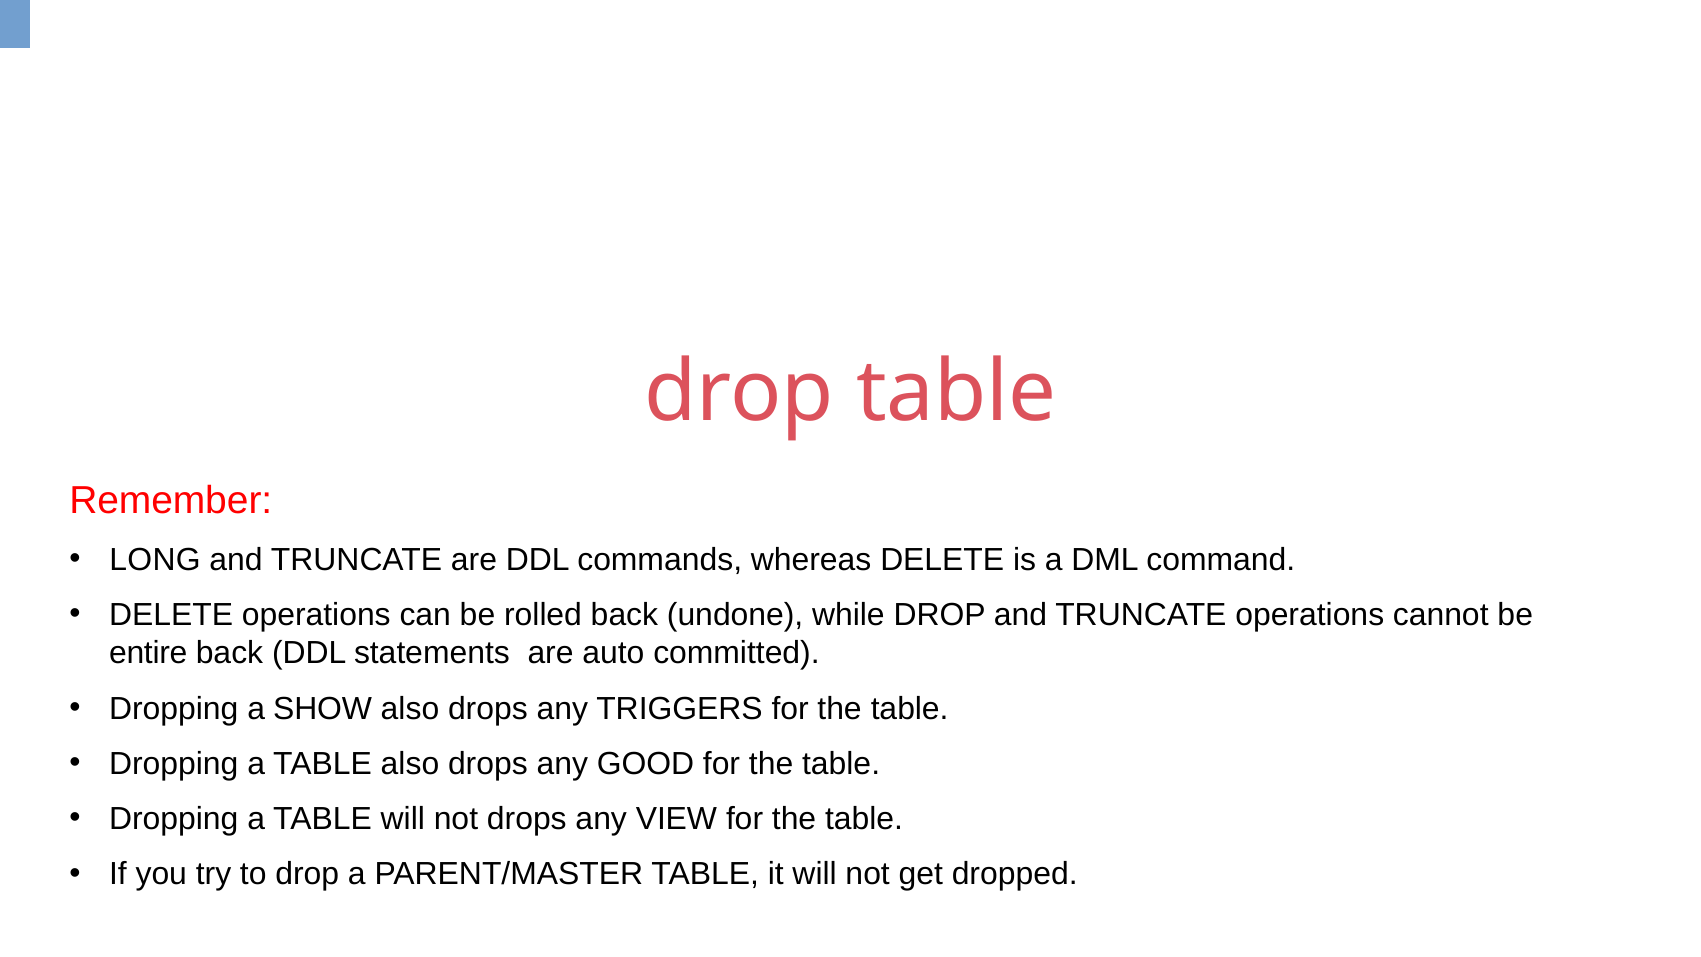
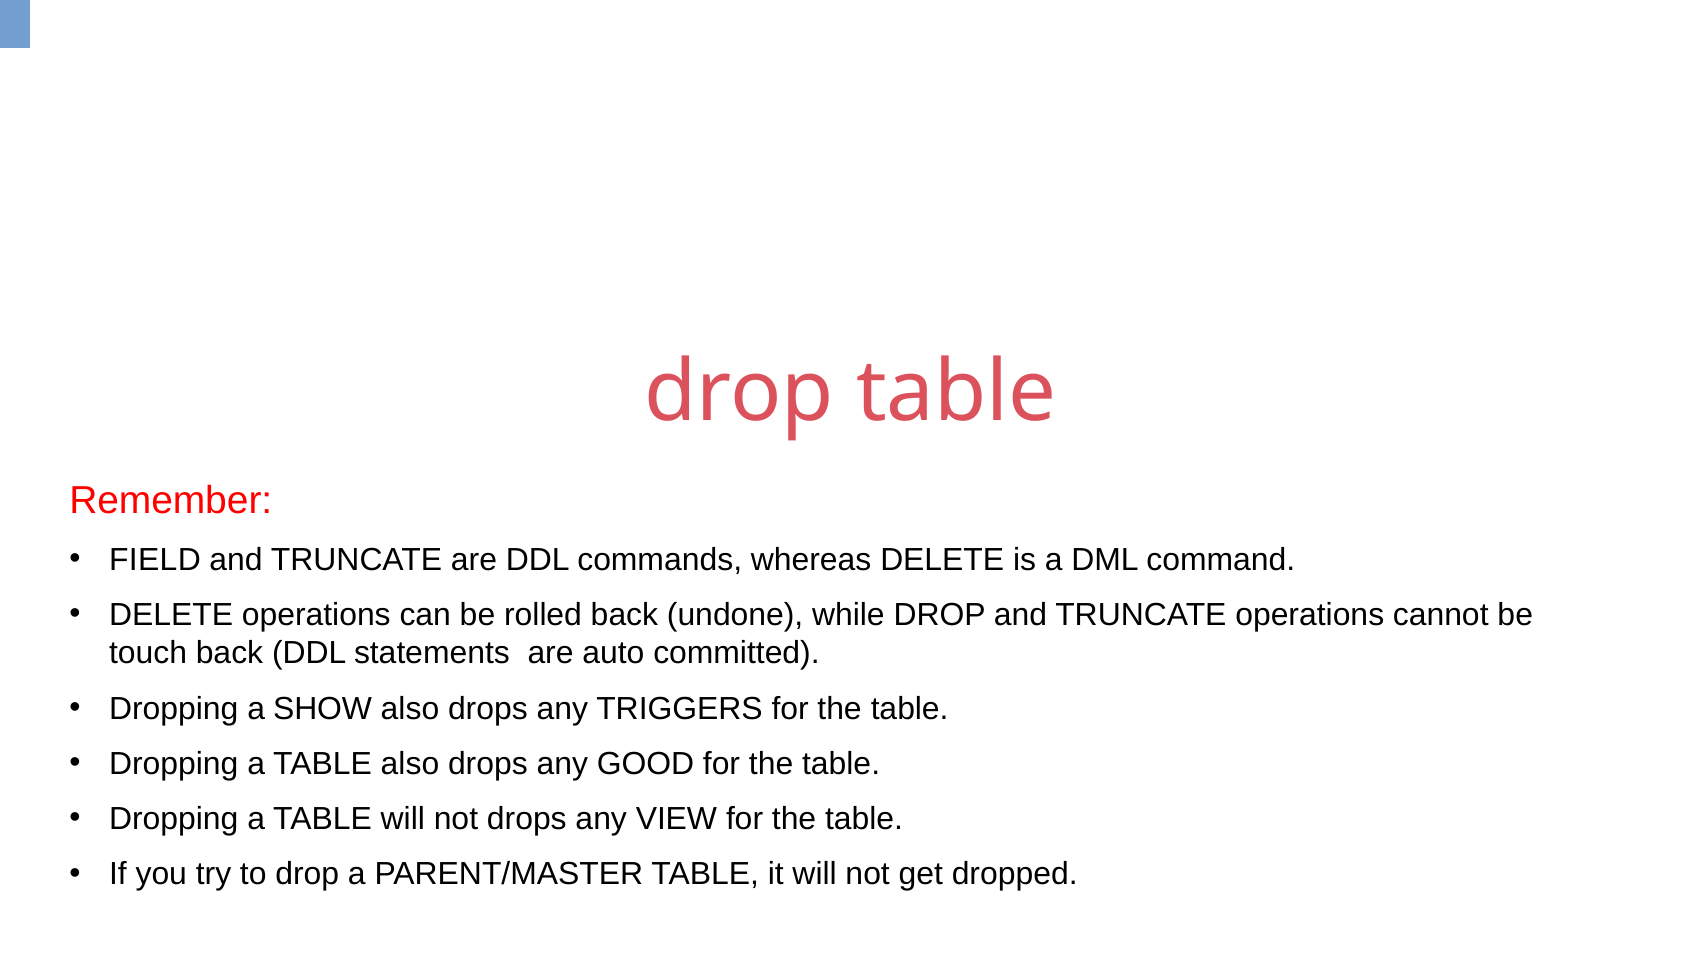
LONG: LONG -> FIELD (155, 560)
entire: entire -> touch (148, 653)
